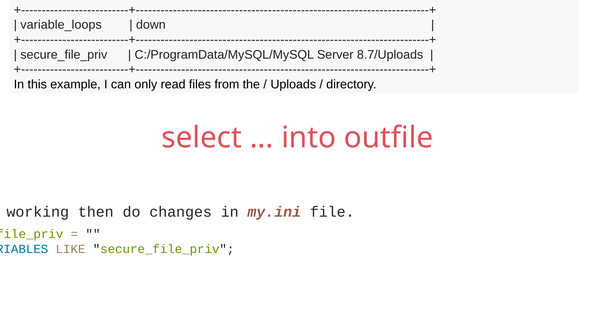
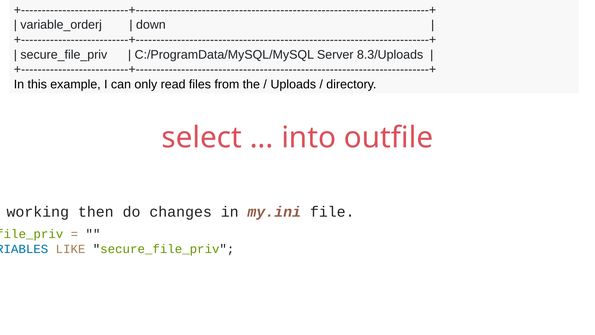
variable_loops: variable_loops -> variable_orderj (61, 25)
8.7/Uploads: 8.7/Uploads -> 8.3/Uploads (390, 55)
